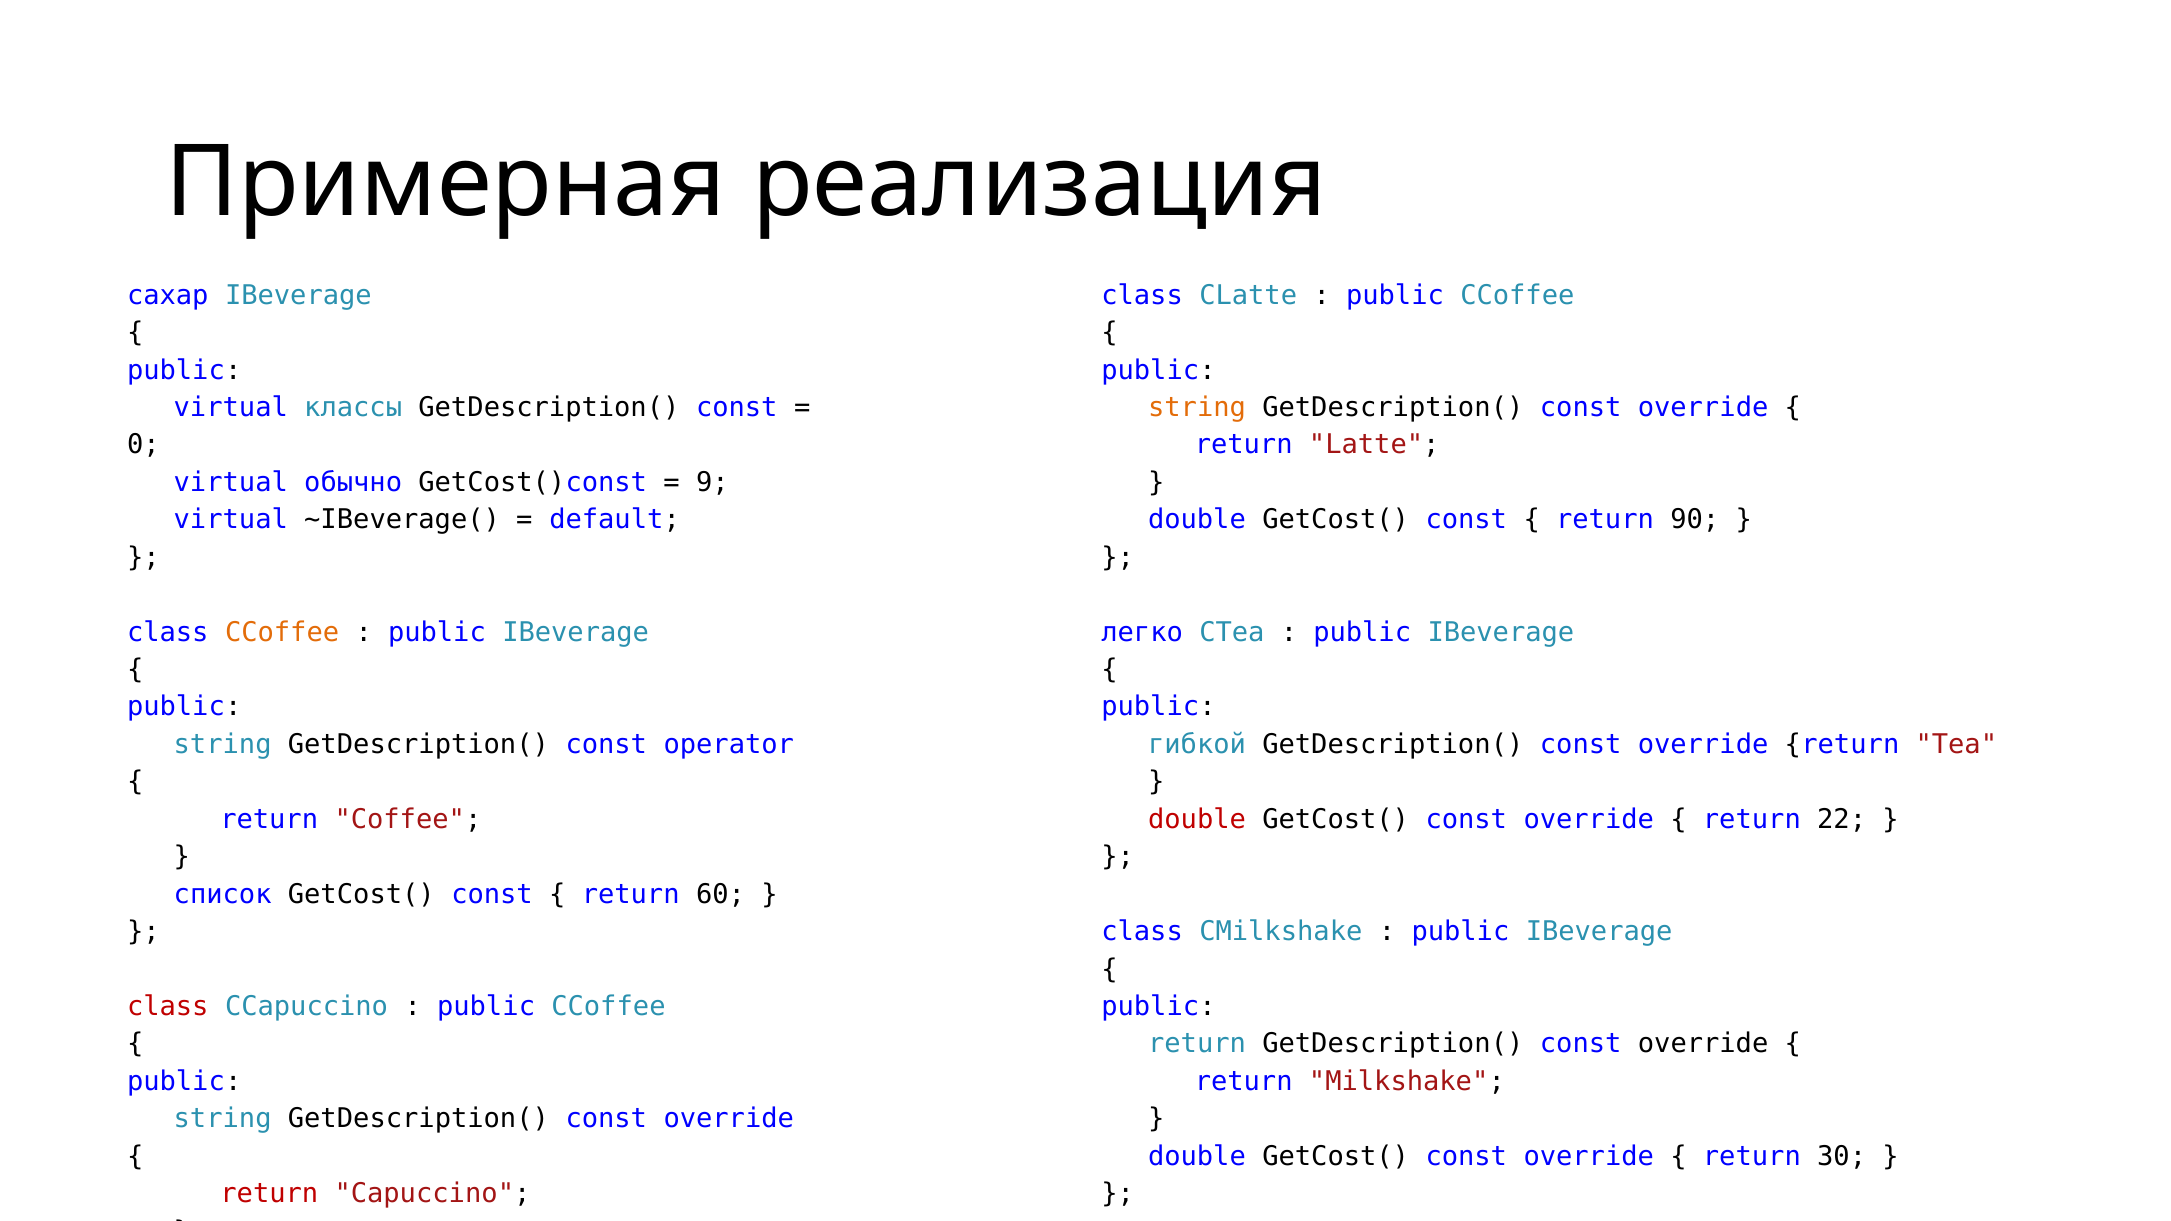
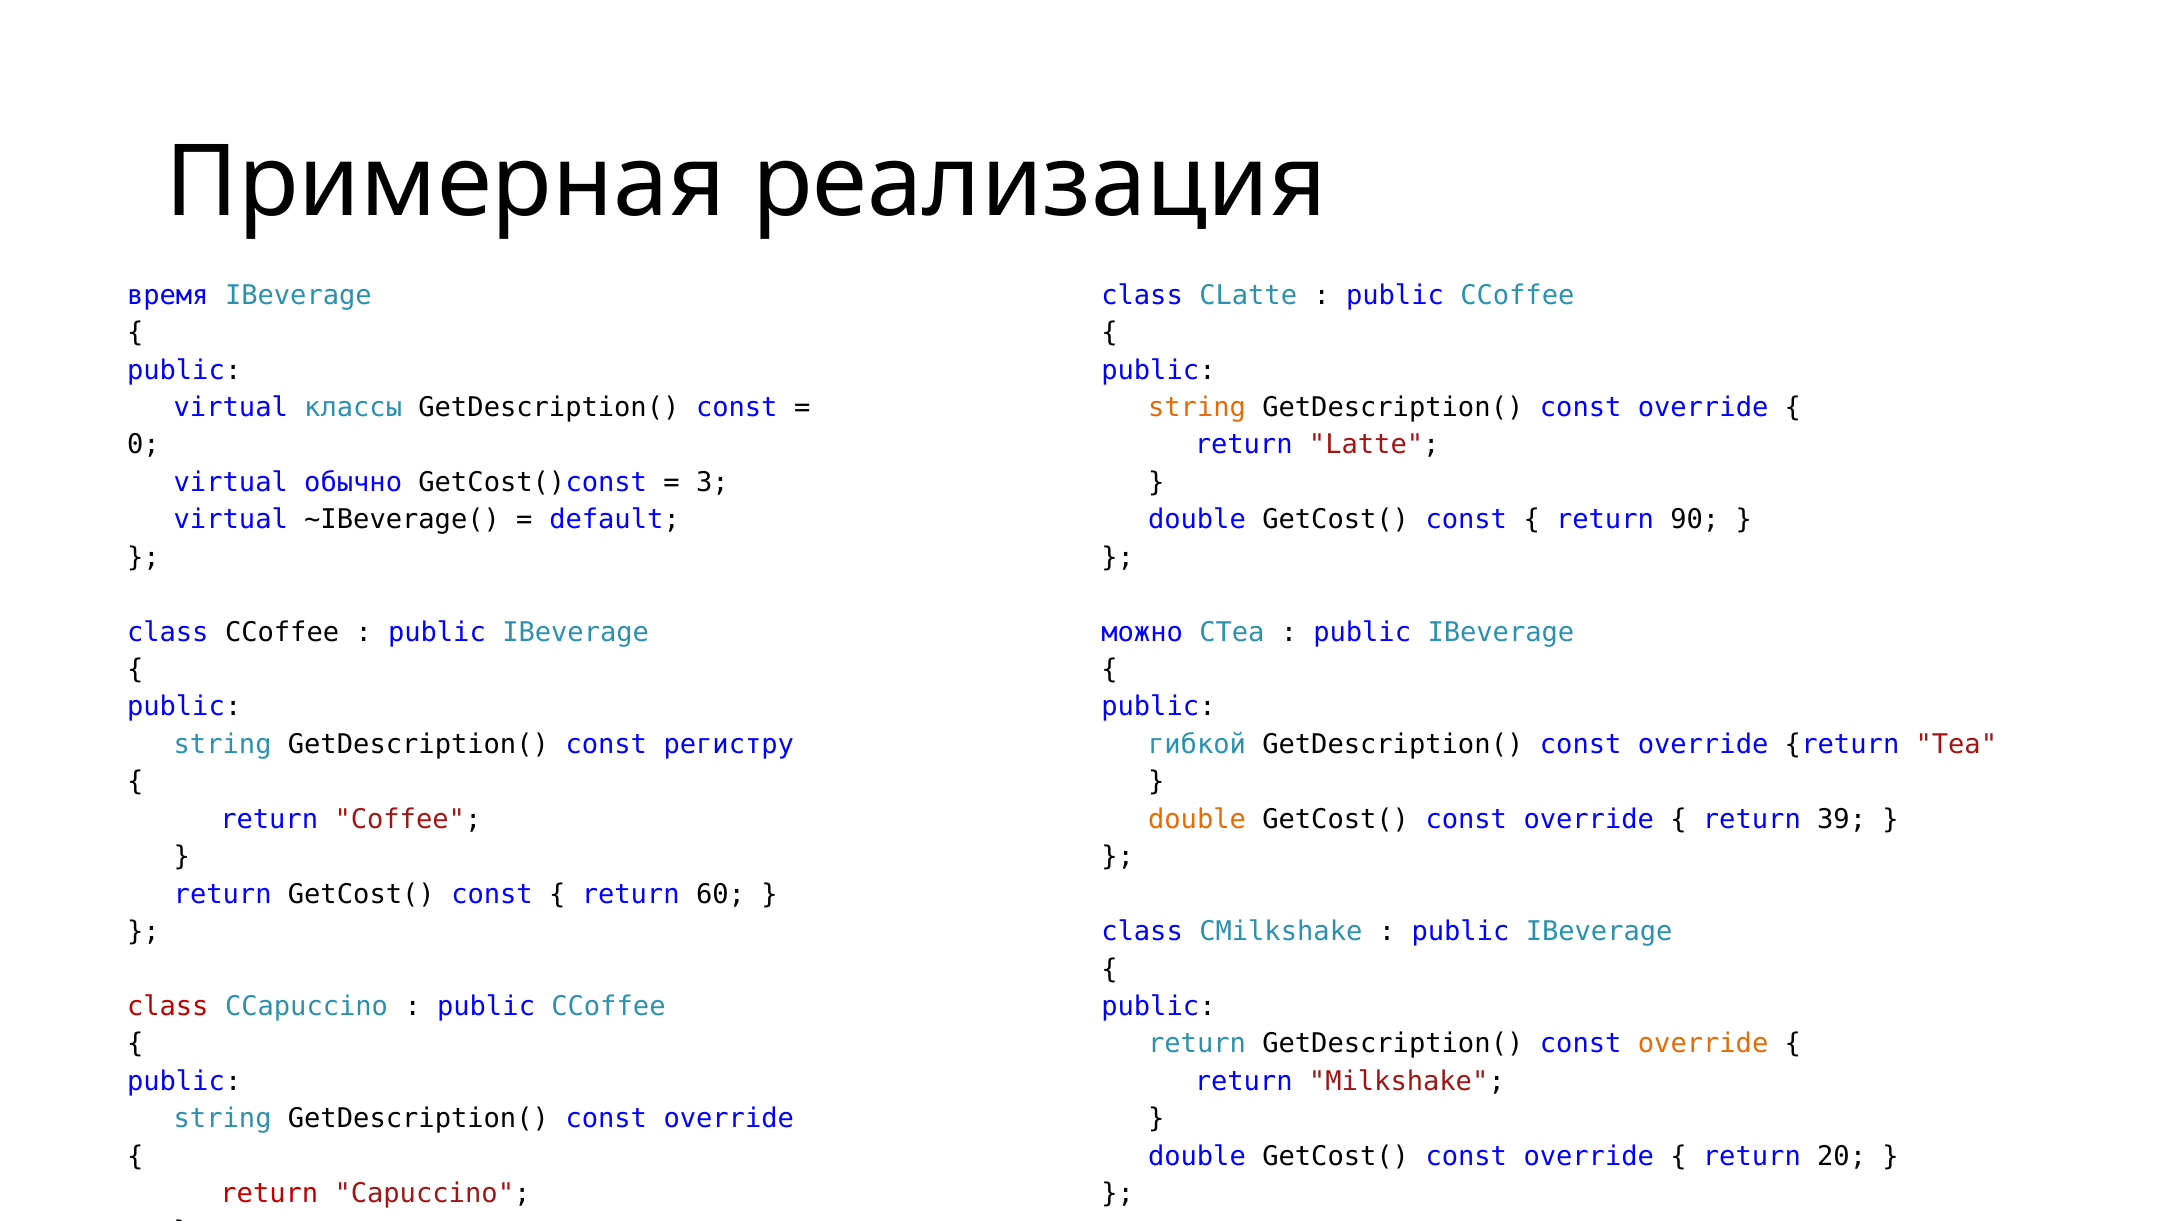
сахар: сахар -> время (168, 295)
9: 9 -> 3 (712, 483)
CCoffee colour: orange -> black (282, 632)
легко: легко -> можно (1142, 632)
operator: operator -> регистру (729, 745)
double colour: red -> orange (1197, 819)
22: 22 -> 39 (1842, 819)
список: список -> return (223, 894)
override colour: black -> orange (1703, 1044)
30: 30 -> 20 (1842, 1156)
